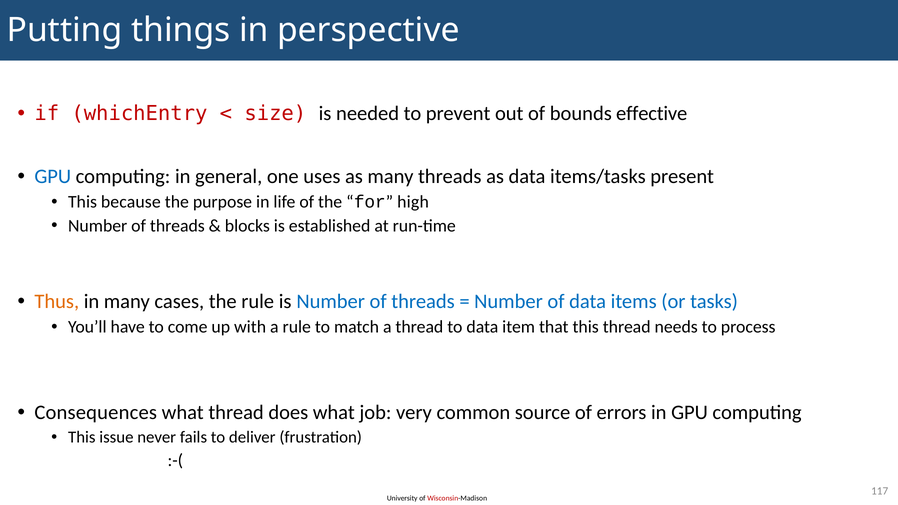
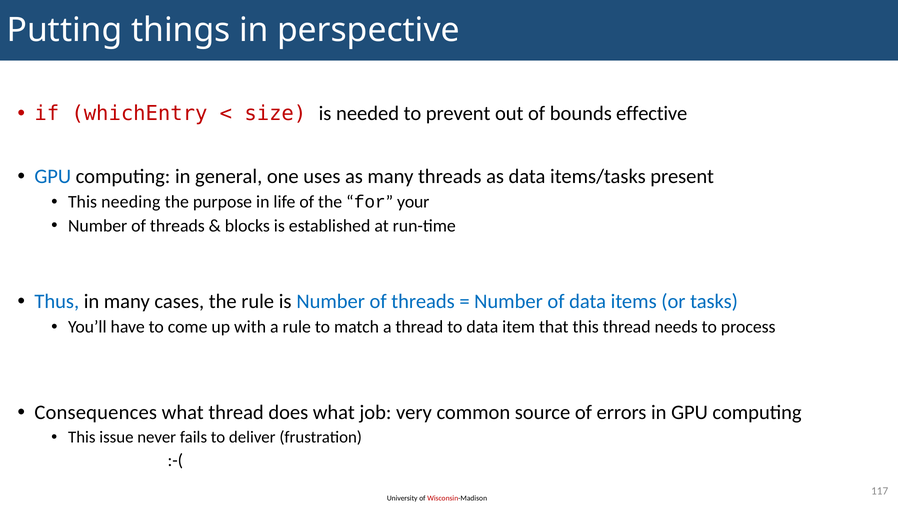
because: because -> needing (131, 202)
high: high -> your (413, 202)
Thus colour: orange -> blue (57, 302)
